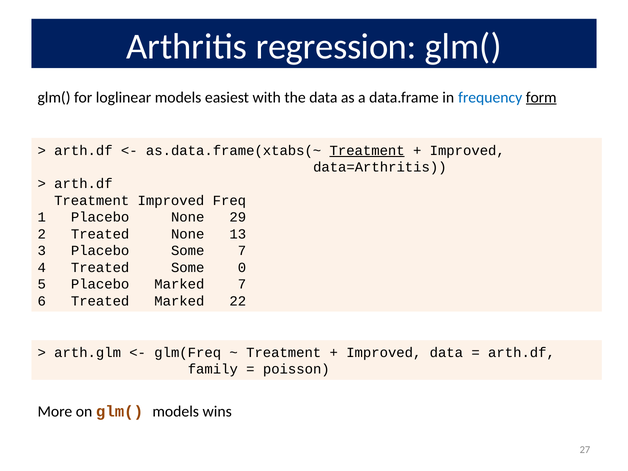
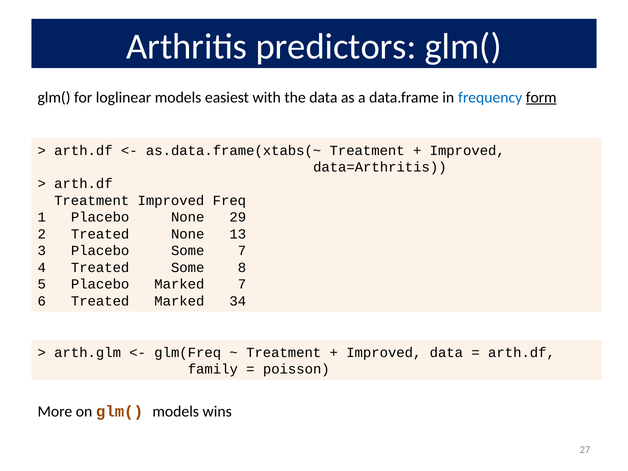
regression: regression -> predictors (336, 47)
Treatment underline: present -> none (367, 150)
0: 0 -> 8 (242, 268)
22: 22 -> 34 (238, 301)
